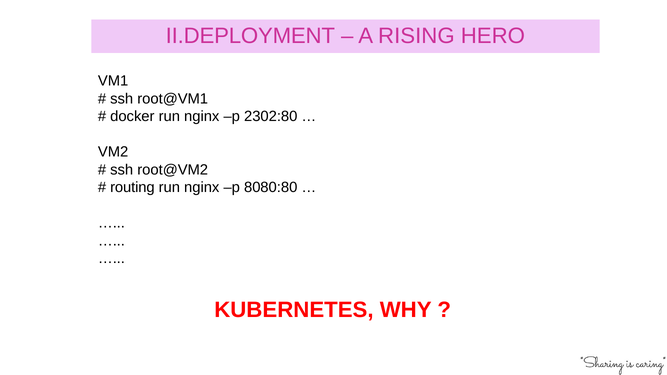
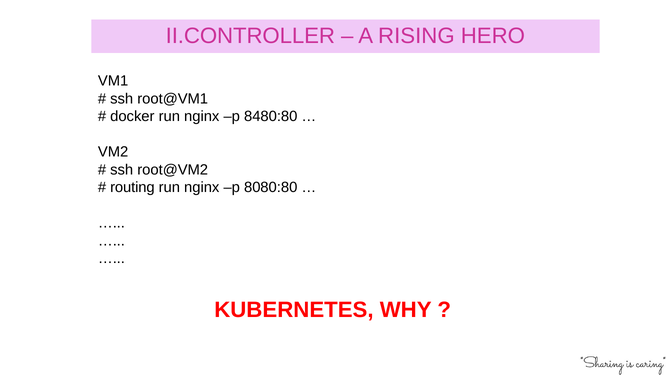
II.DEPLOYMENT: II.DEPLOYMENT -> II.CONTROLLER (250, 36)
2302:80: 2302:80 -> 8480:80 (271, 116)
